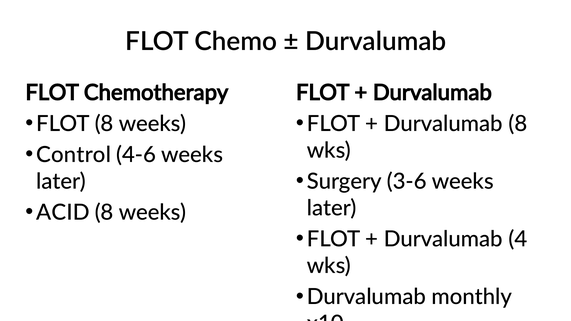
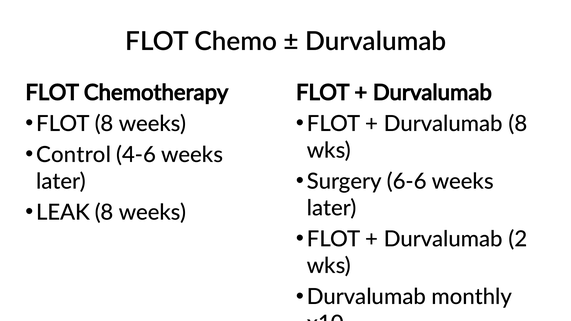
3-6: 3-6 -> 6-6 (407, 182)
ACID: ACID -> LEAK (63, 213)
4: 4 -> 2 (518, 239)
